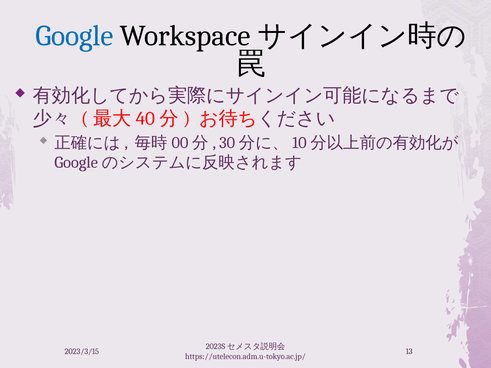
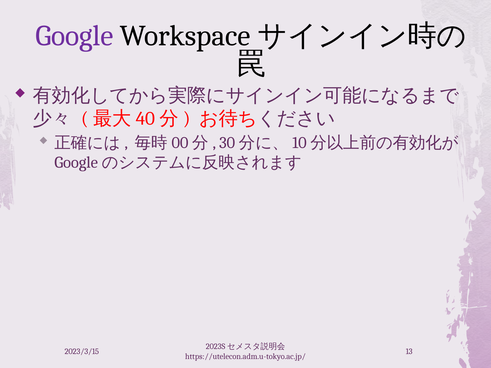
Google colour: blue -> purple (74, 36)
